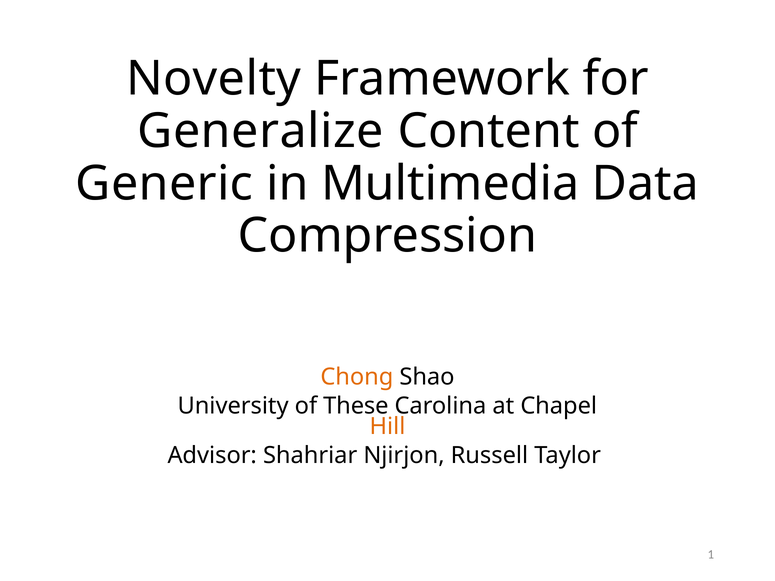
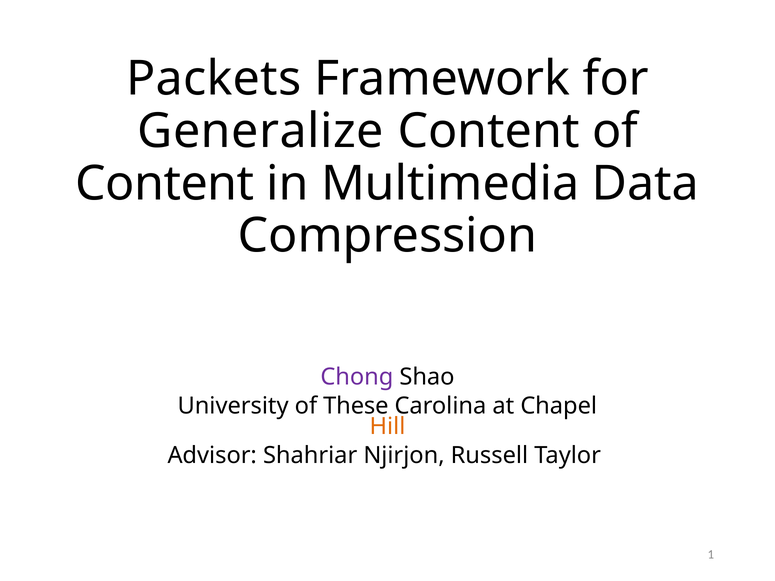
Novelty: Novelty -> Packets (214, 79)
Generic: Generic -> Content (165, 184)
Chong colour: orange -> purple (357, 377)
